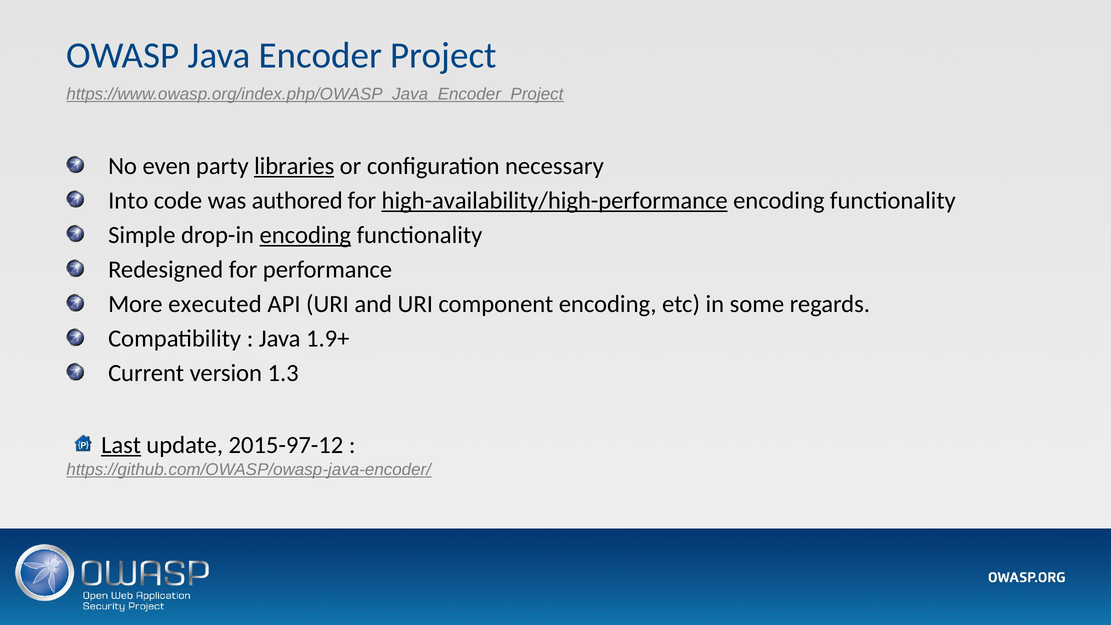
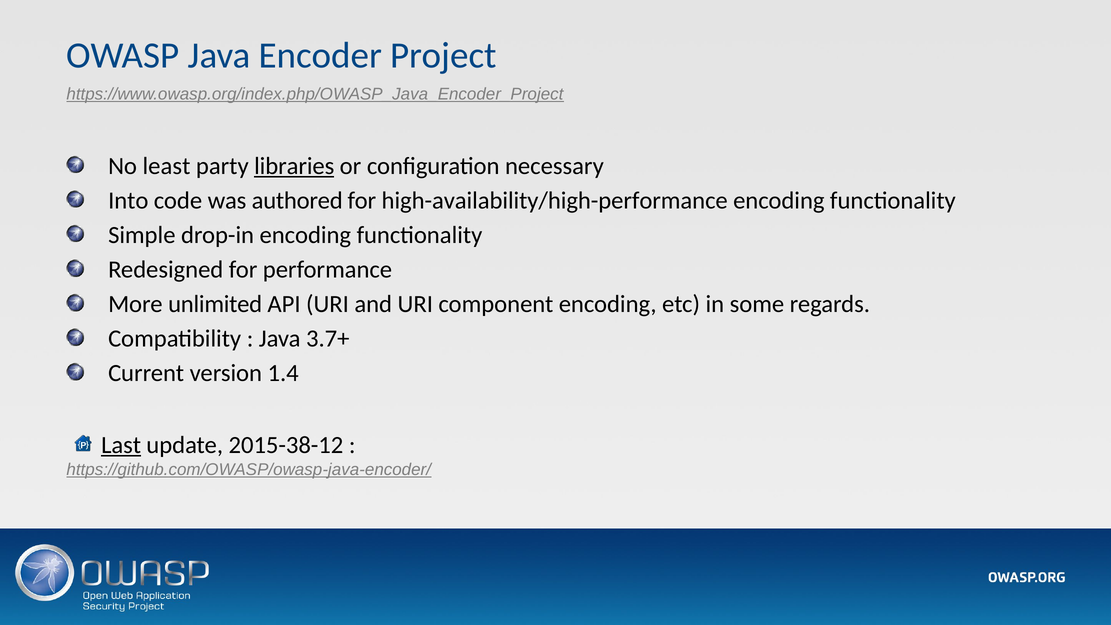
even: even -> least (166, 166)
high-availability/high-performance underline: present -> none (555, 201)
encoding underline: present -> none (305, 235)
executed: executed -> unlimited (215, 304)
1.9+: 1.9+ -> 3.7+ (328, 339)
1.3: 1.3 -> 1.4 (283, 373)
2015-97-12: 2015-97-12 -> 2015-38-12 (286, 445)
